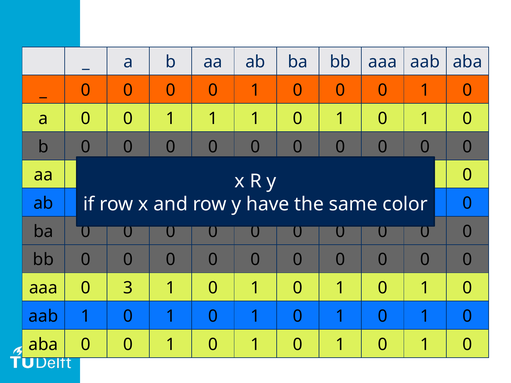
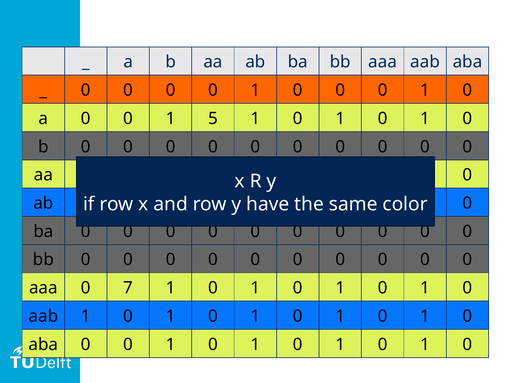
0 1 1: 1 -> 5 (213, 119)
3: 3 -> 7 (128, 288)
